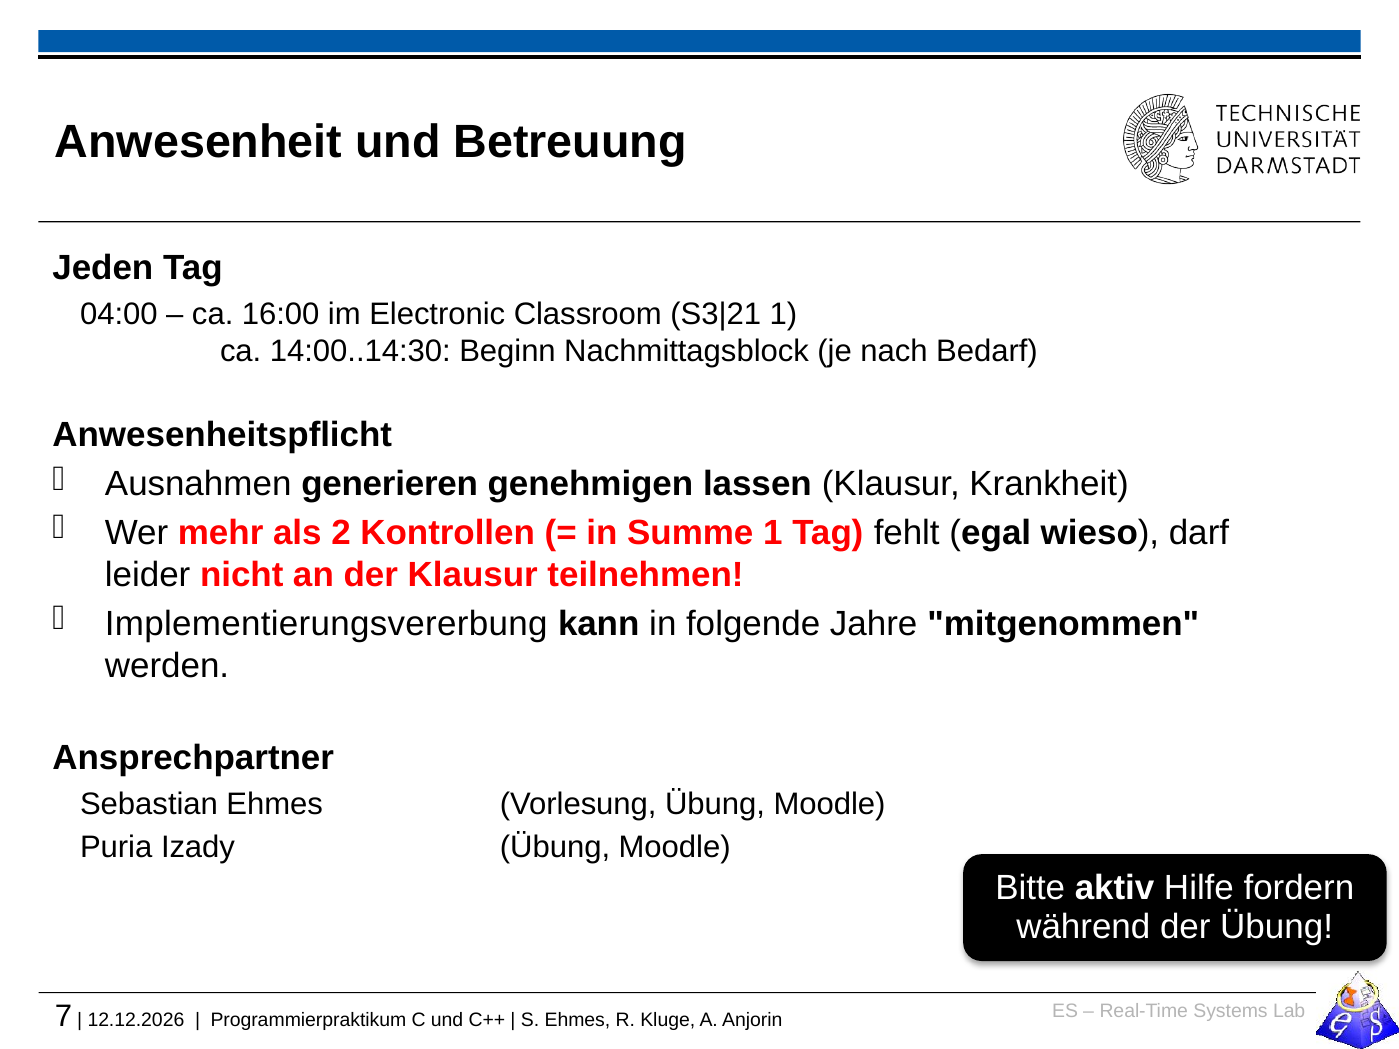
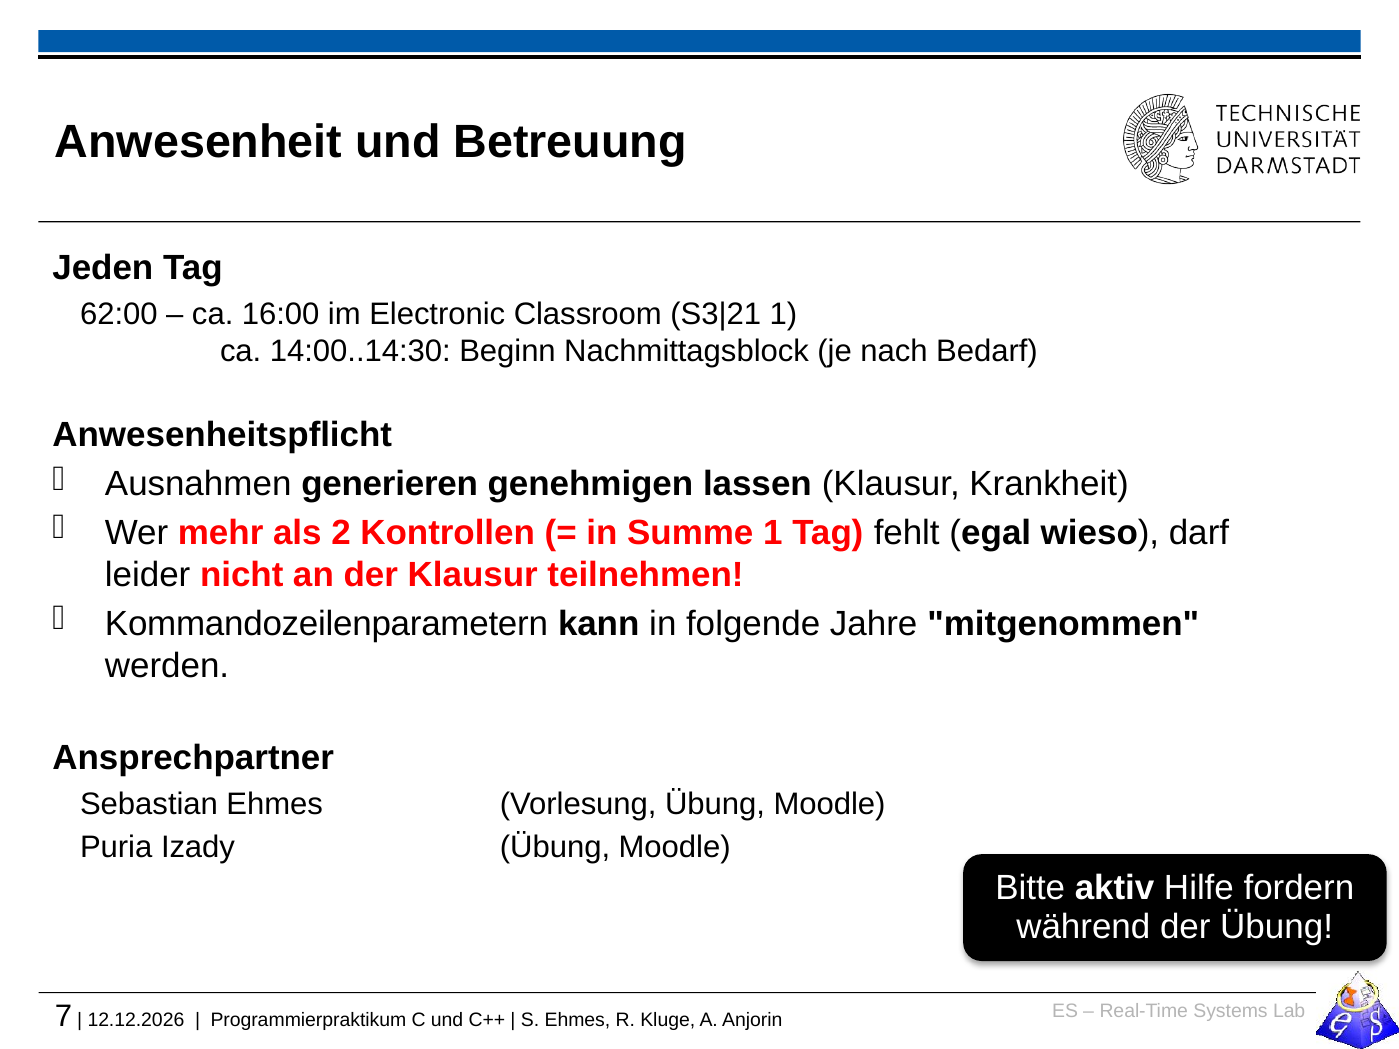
04:00: 04:00 -> 62:00 (119, 314)
Implementierungsvererbung: Implementierungsvererbung -> Kommandozeilenparametern (326, 624)
